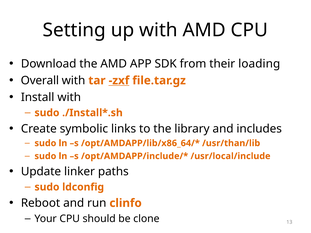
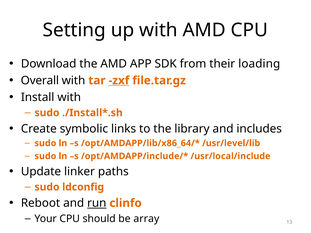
/usr/than/lib: /usr/than/lib -> /usr/level/lib (231, 143)
run underline: none -> present (97, 203)
clone: clone -> array (146, 219)
